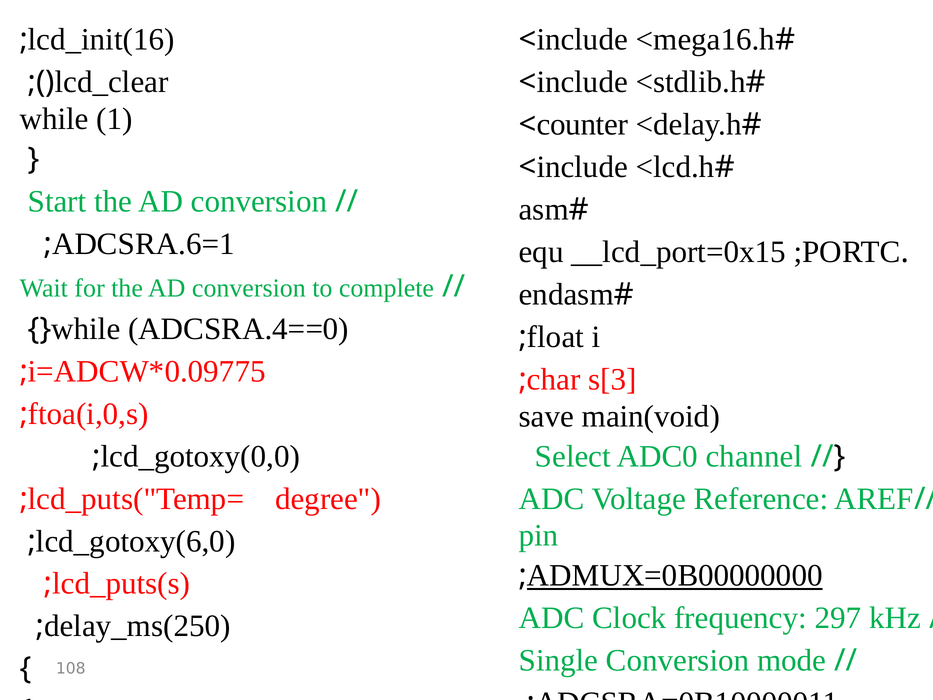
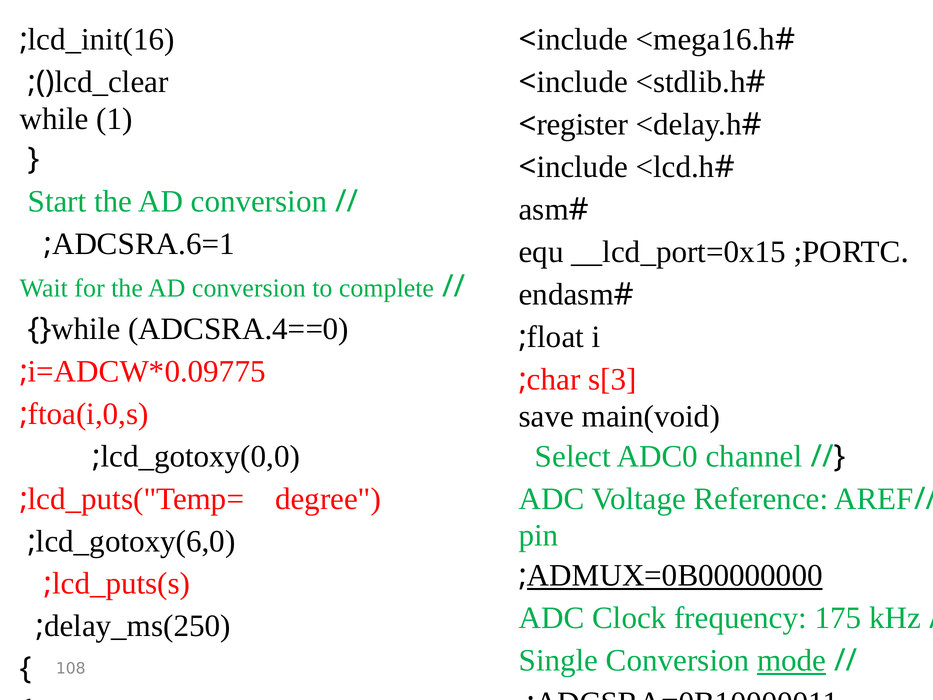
counter: counter -> register (582, 125)
297: 297 -> 175 (838, 618)
mode underline: none -> present (792, 660)
